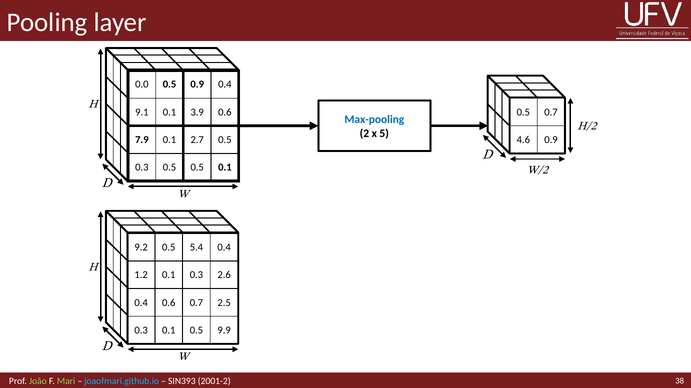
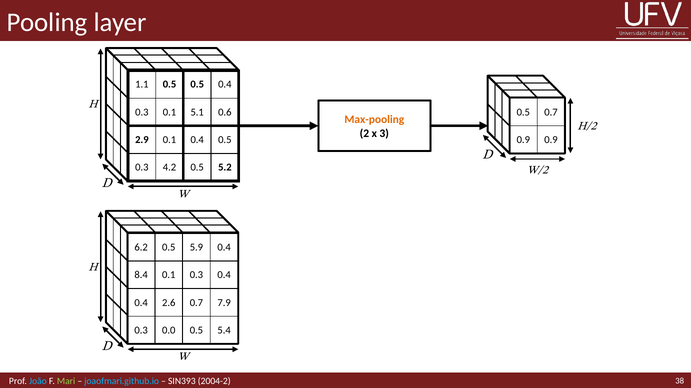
0.0: 0.0 -> 1.1 (142, 85)
0.5 0.9: 0.9 -> 0.5 (197, 85)
9.1: 9.1 -> 0.3 (142, 112)
3.9: 3.9 -> 5.1 (197, 112)
Max-pooling colour: blue -> orange (374, 120)
5: 5 -> 3 (384, 134)
7.9: 7.9 -> 2.9 (142, 140)
0.1 2.7: 2.7 -> 0.4 (197, 140)
4.6: 4.6 -> 0.9 (523, 140)
0.3 0.5: 0.5 -> 4.2 (170, 168)
0.5 0.1: 0.1 -> 5.2 (225, 168)
9.2: 9.2 -> 6.2 (141, 248)
5.4: 5.4 -> 5.9 (196, 248)
1.2: 1.2 -> 8.4 (141, 275)
0.3 2.6: 2.6 -> 0.4 (224, 275)
0.4 0.6: 0.6 -> 2.6 (169, 303)
2.5: 2.5 -> 7.9 (224, 303)
0.3 0.1: 0.1 -> 0.0 (169, 331)
9.9: 9.9 -> 5.4 (224, 331)
João colour: light green -> light blue (38, 382)
2001-2: 2001-2 -> 2004-2 (214, 382)
